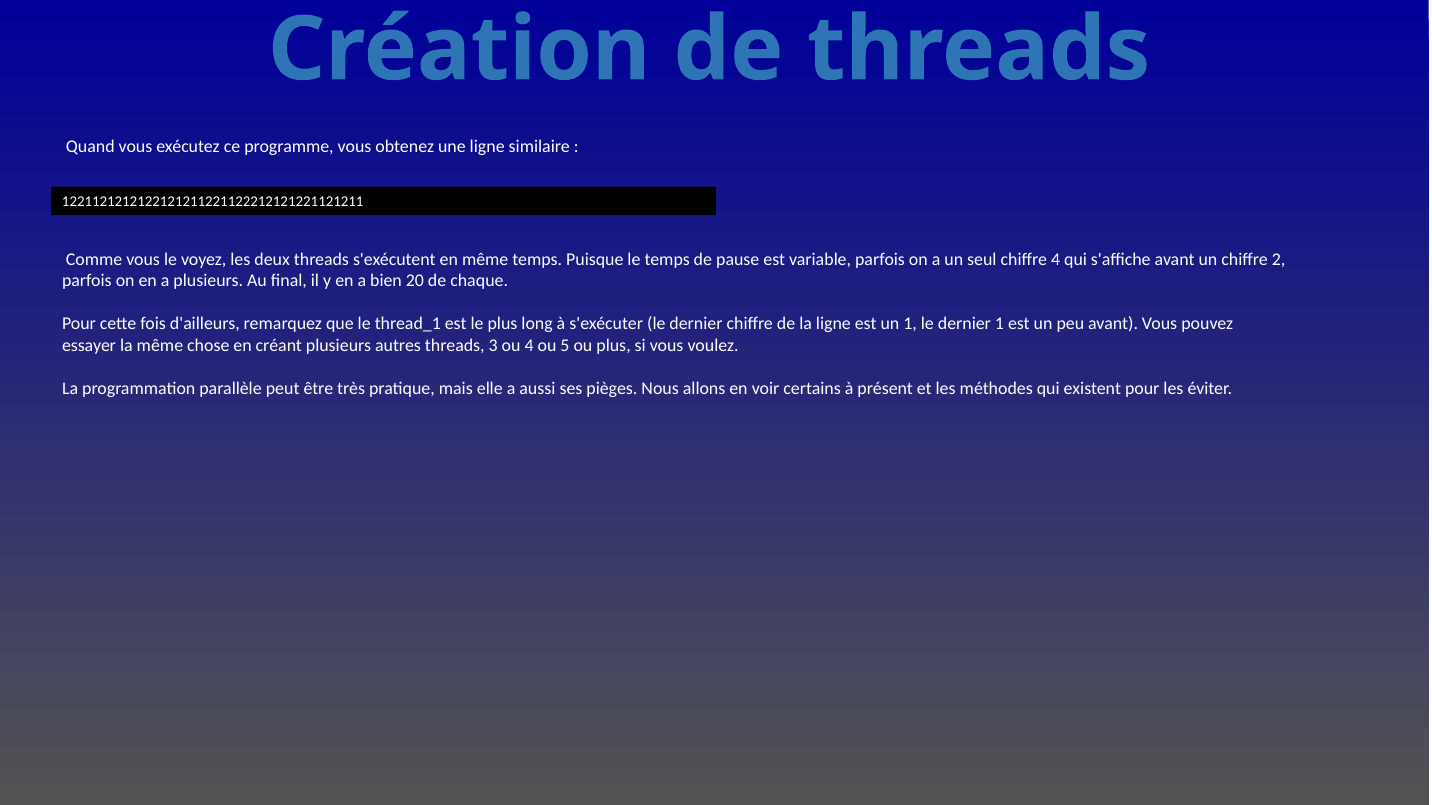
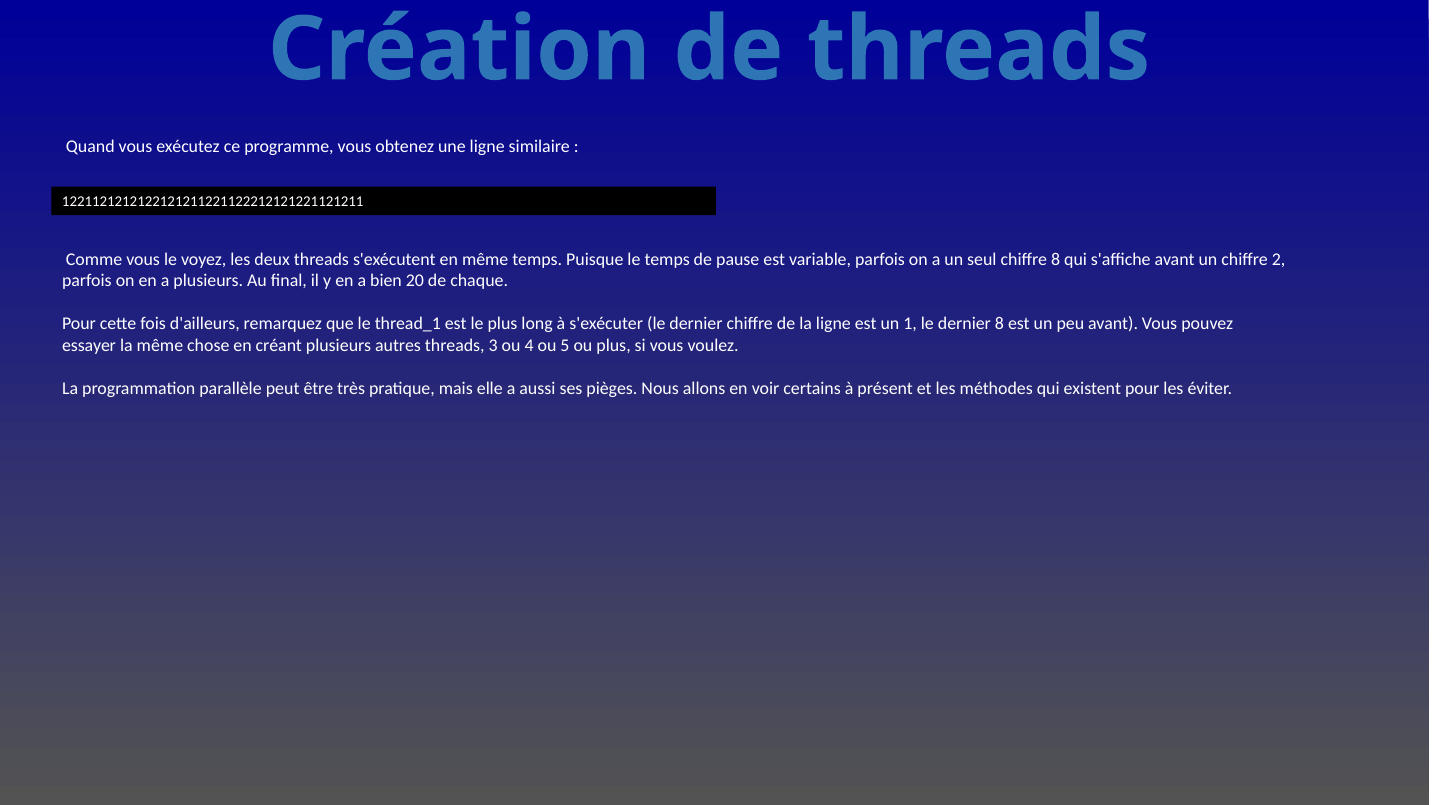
chiffre 4: 4 -> 8 (1056, 260)
dernier 1: 1 -> 8 (999, 324)
